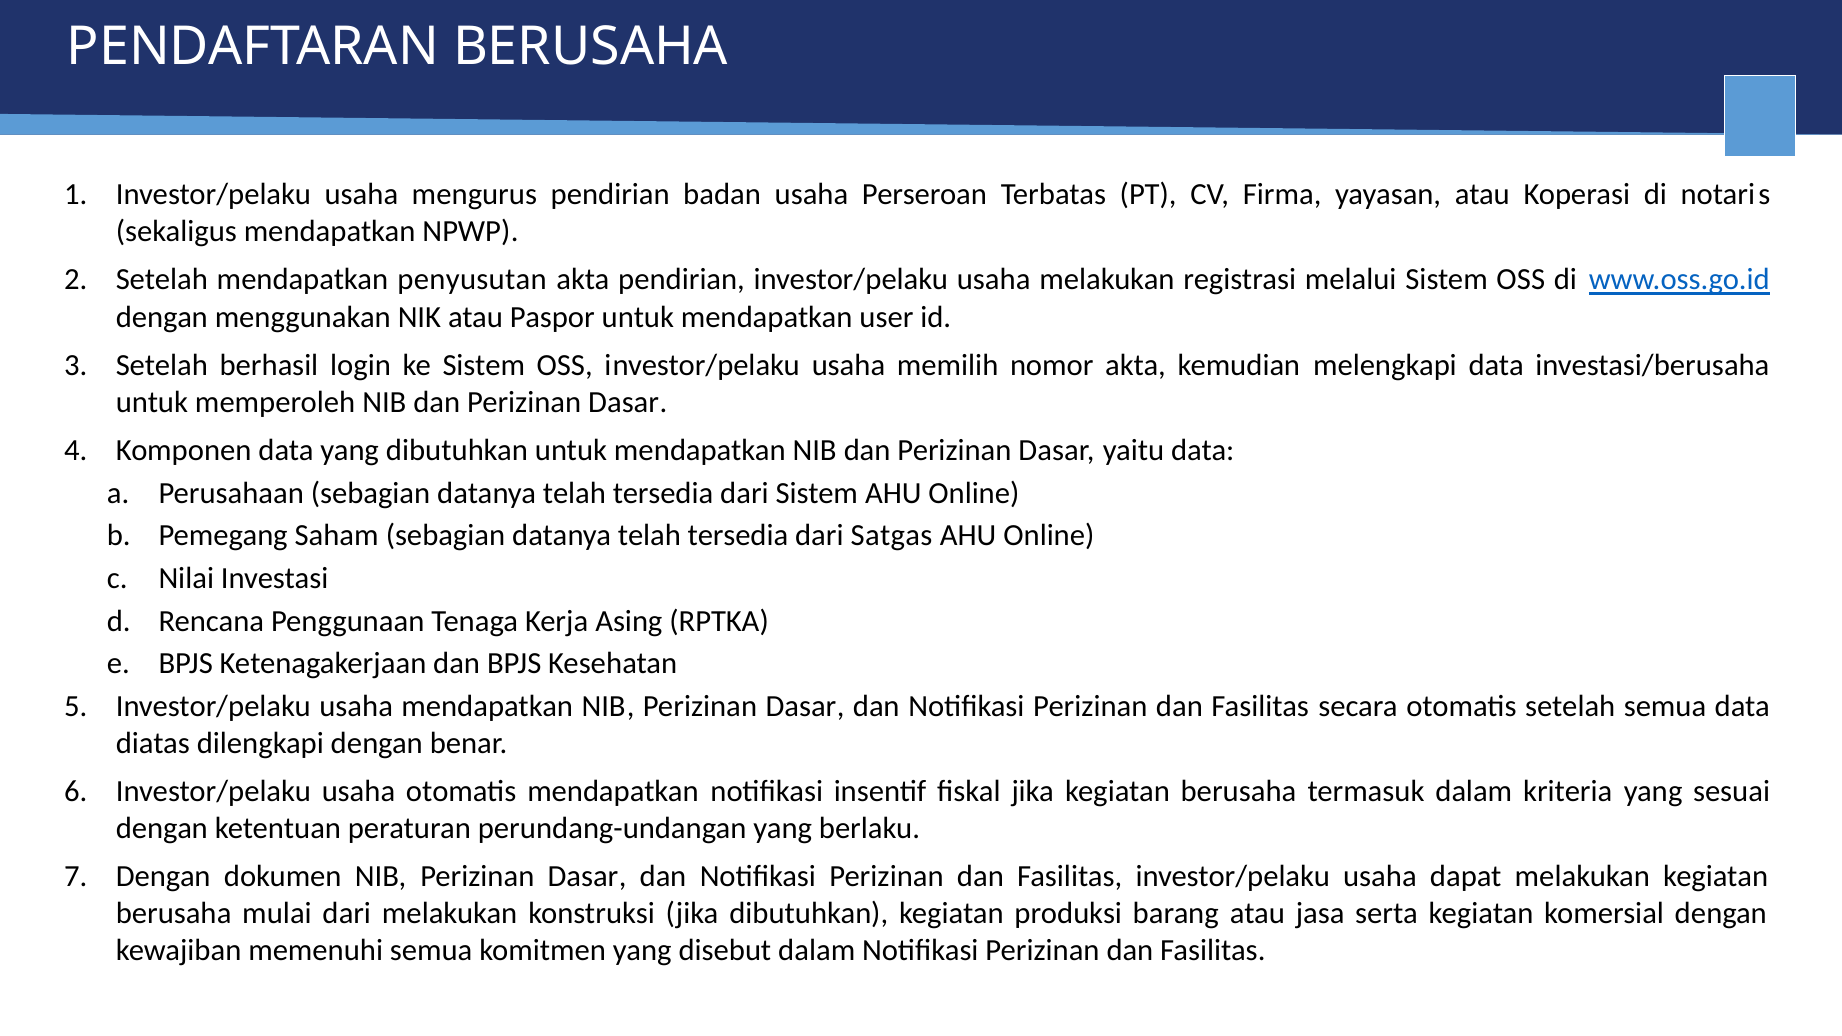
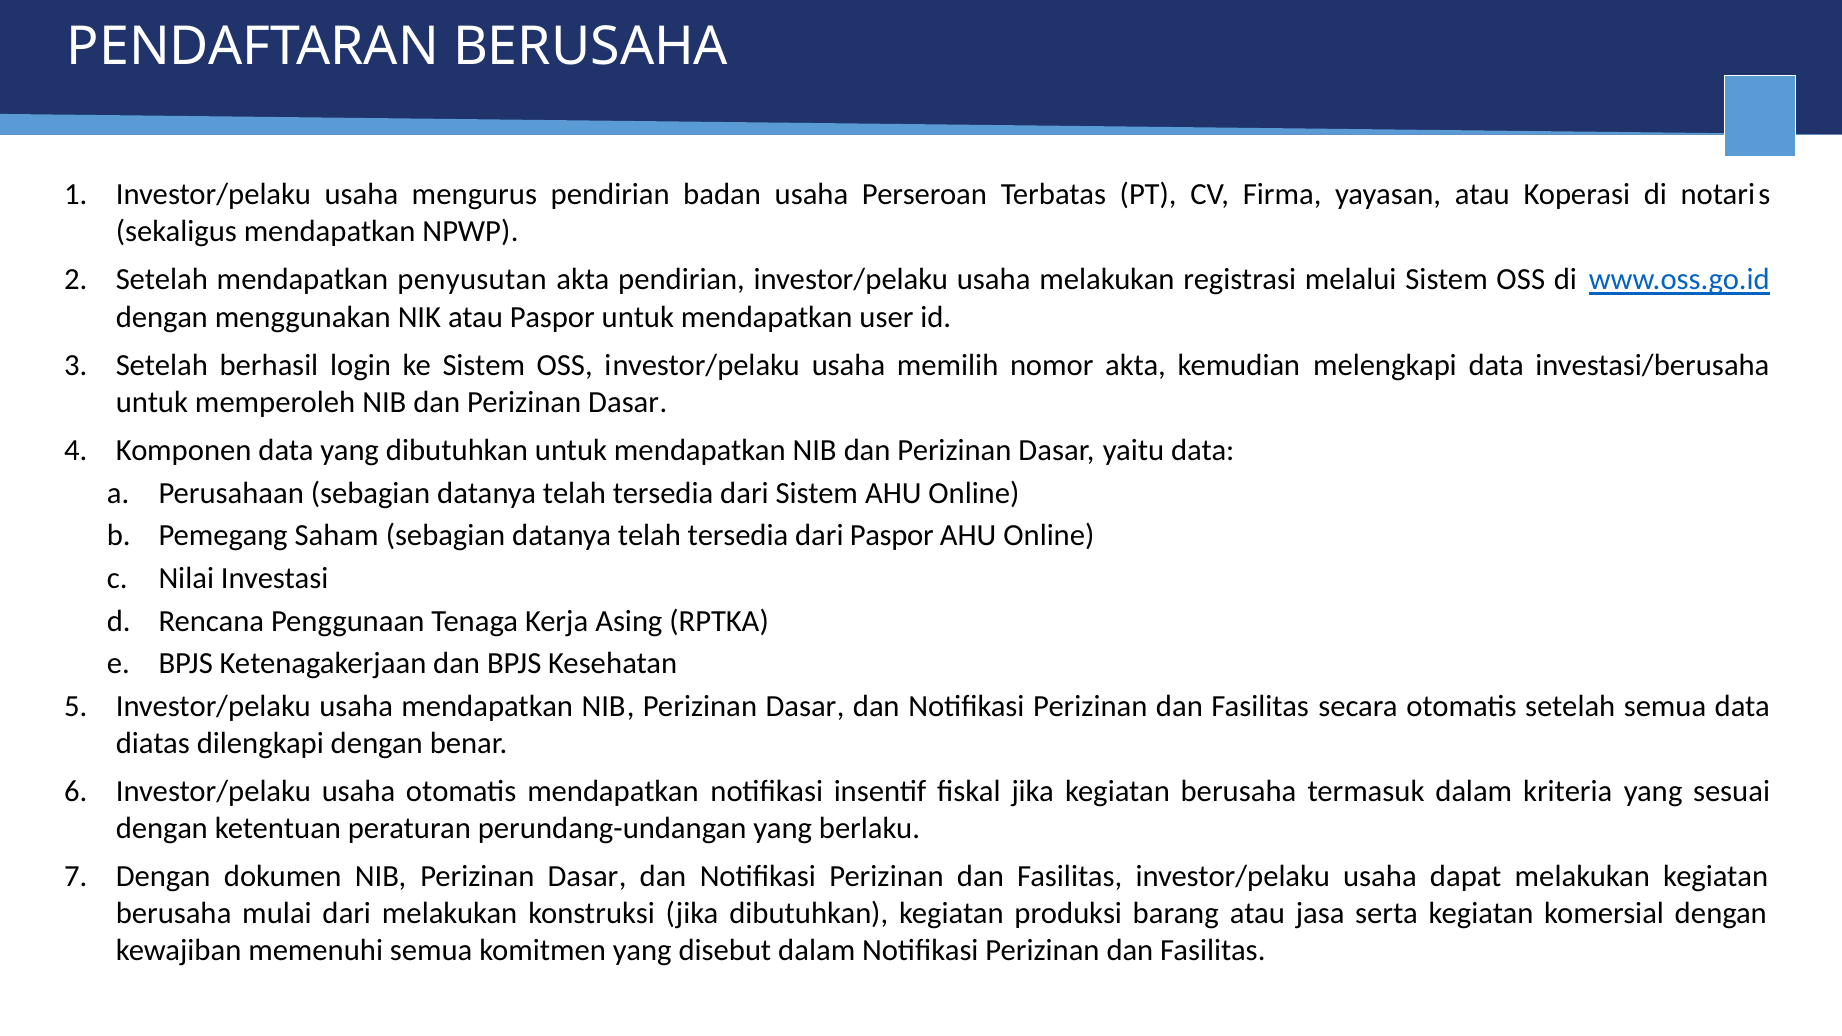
dari Satgas: Satgas -> Paspor (892, 536)
